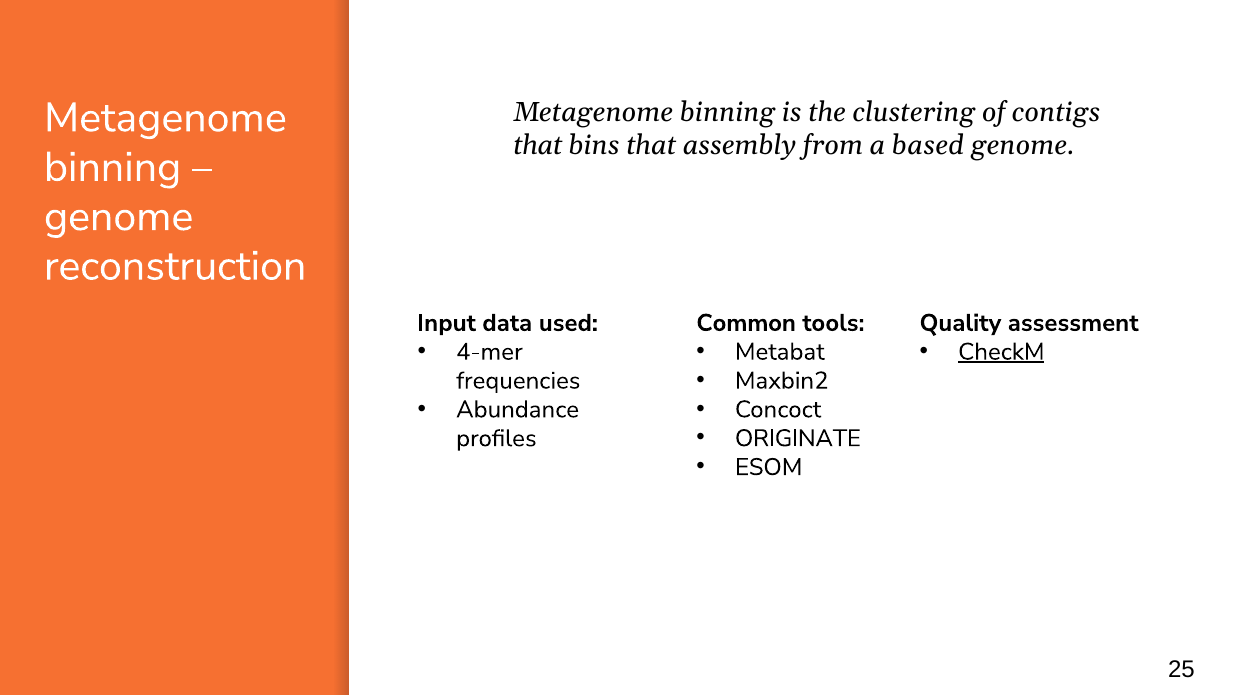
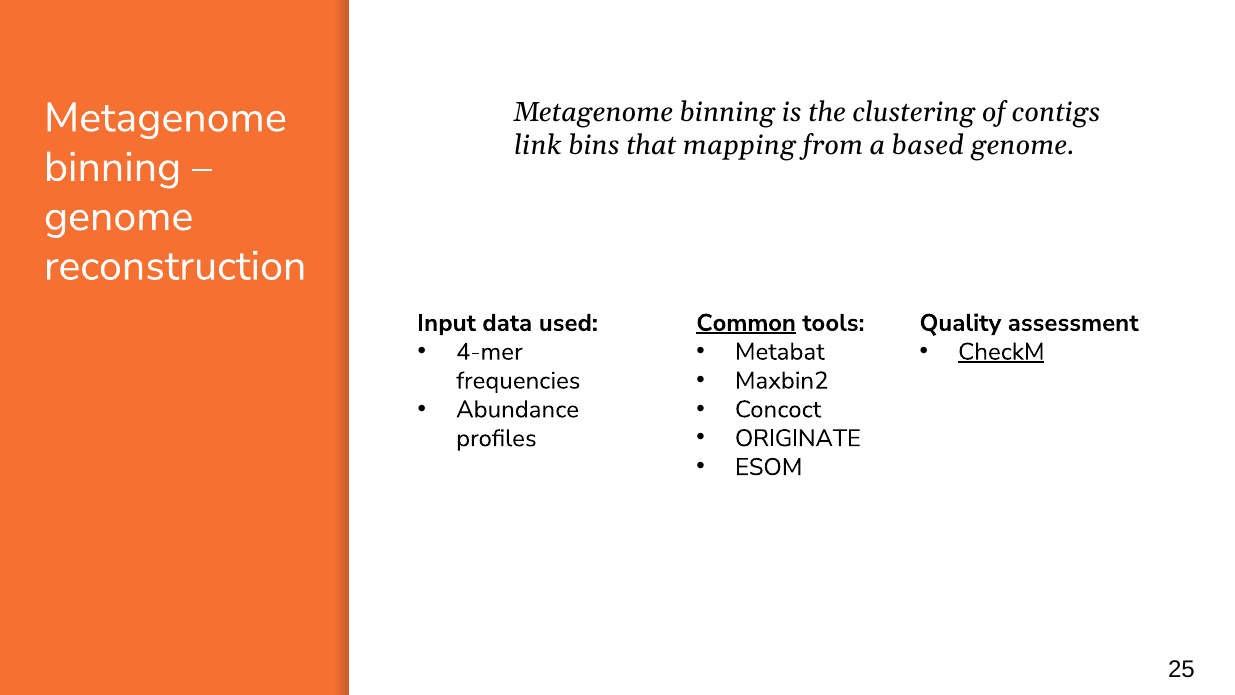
that: that -> link (538, 145)
assembly: assembly -> mapping (740, 145)
Common underline: none -> present (746, 323)
